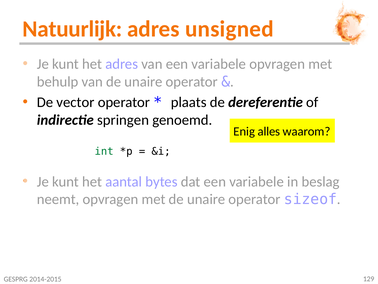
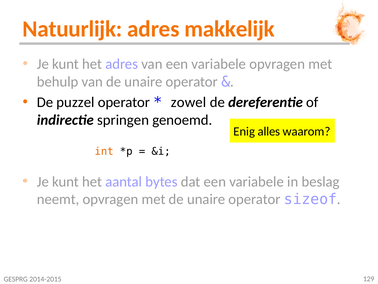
unsigned: unsigned -> makkelijk (230, 29)
vector: vector -> puzzel (75, 102)
plaats: plaats -> zowel (189, 102)
int colour: green -> orange (104, 151)
